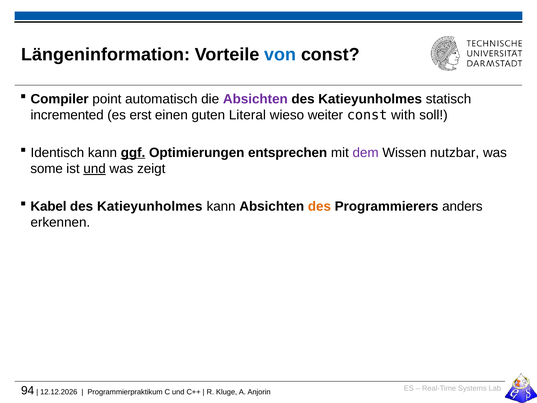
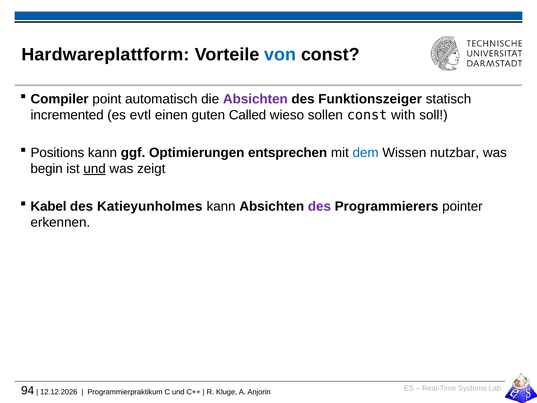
Längeninformation: Längeninformation -> Hardwareplattform (105, 55)
Katieyunholmes: Katieyunholmes -> Funktionszeiger (370, 99)
erst: erst -> evtl (140, 115)
Literal: Literal -> Called (248, 115)
weiter: weiter -> sollen (325, 115)
Identisch: Identisch -> Positions (57, 153)
ggf underline: present -> none (133, 153)
dem colour: purple -> blue (366, 153)
some: some -> begin (47, 169)
des colour: orange -> purple (319, 206)
anders: anders -> pointer (462, 206)
